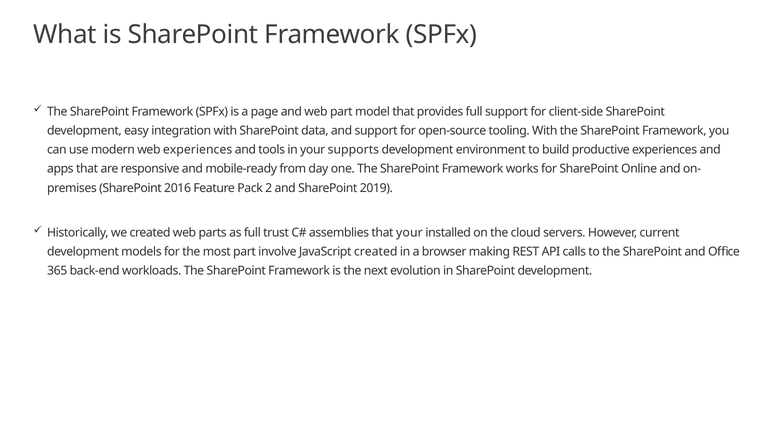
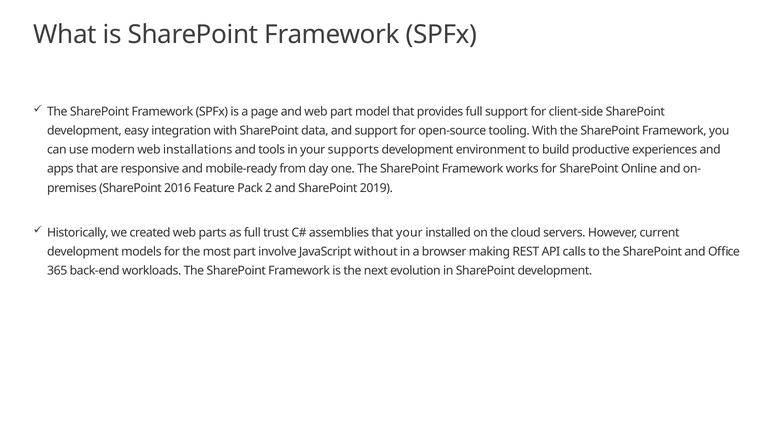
web experiences: experiences -> installations (198, 150)
JavaScript created: created -> without (376, 252)
